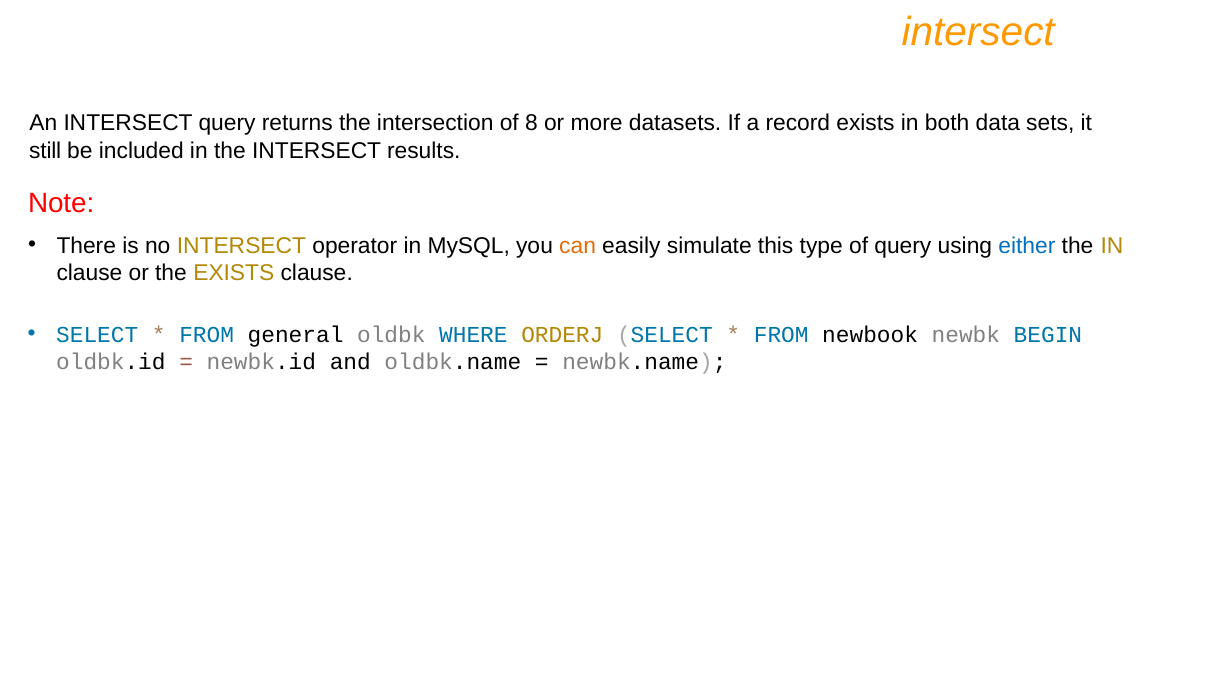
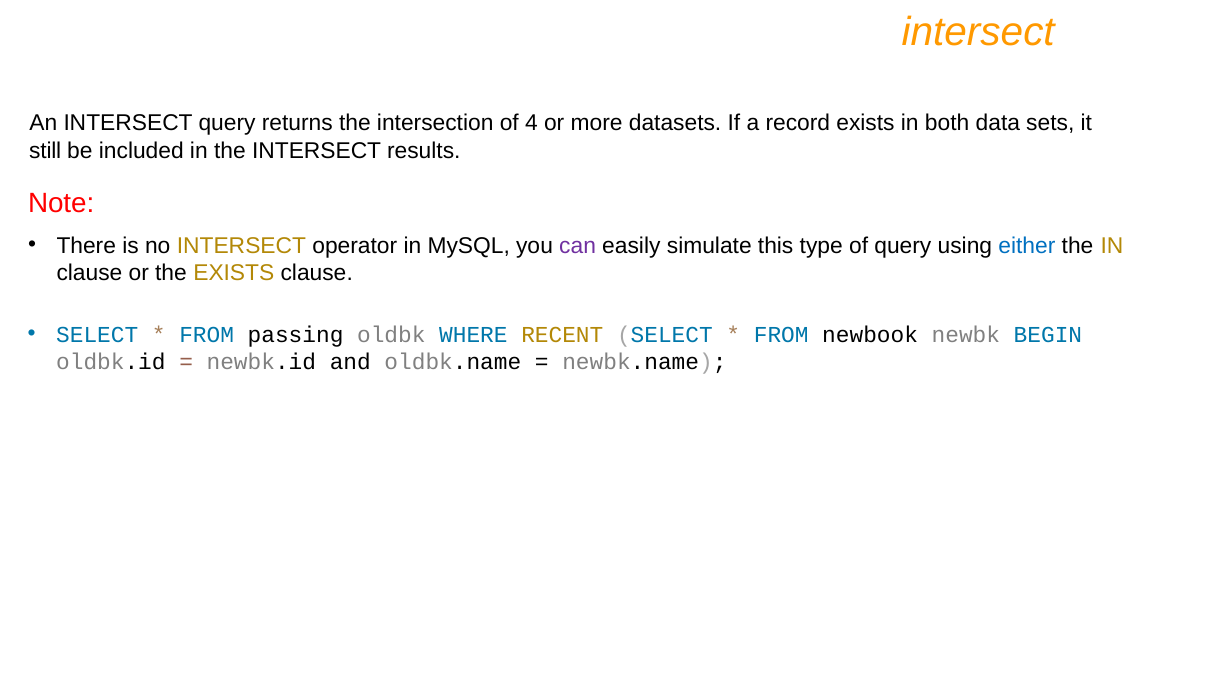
8: 8 -> 4 (531, 123)
can colour: orange -> purple (578, 246)
general: general -> passing (296, 335)
ORDERJ: ORDERJ -> RECENT (562, 335)
